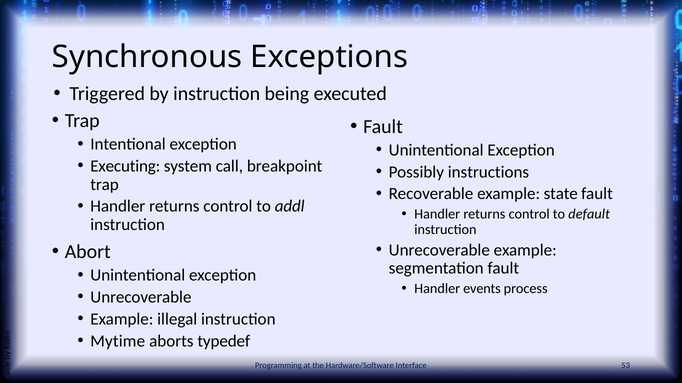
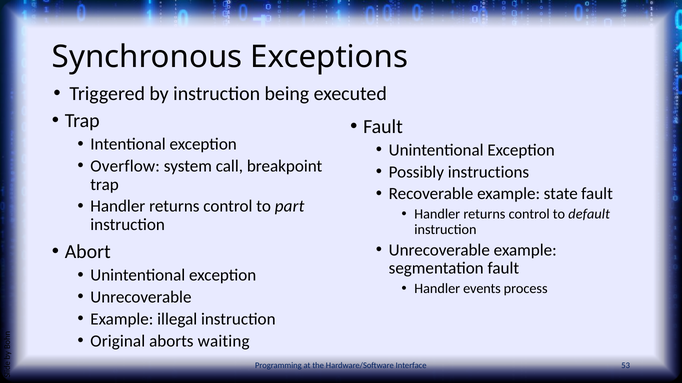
Executing: Executing -> Overflow (125, 166)
addl: addl -> part (290, 207)
Mytime: Mytime -> Original (118, 341)
typedef: typedef -> waiting (224, 341)
